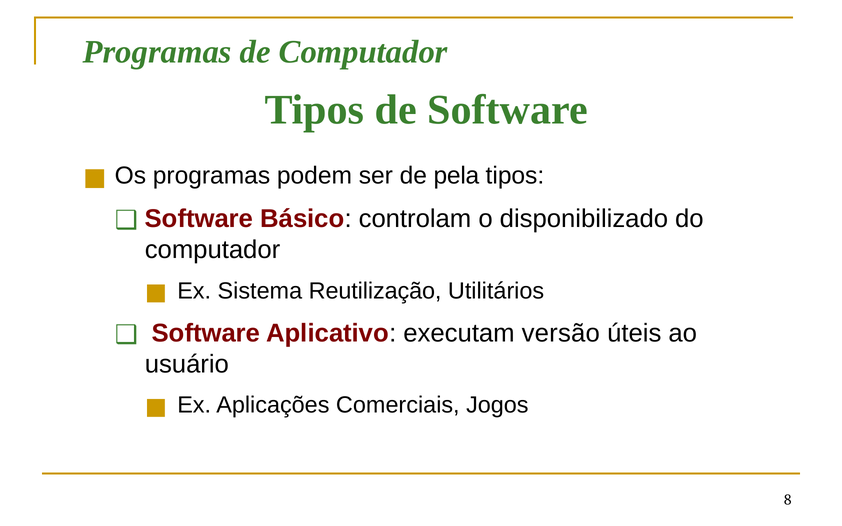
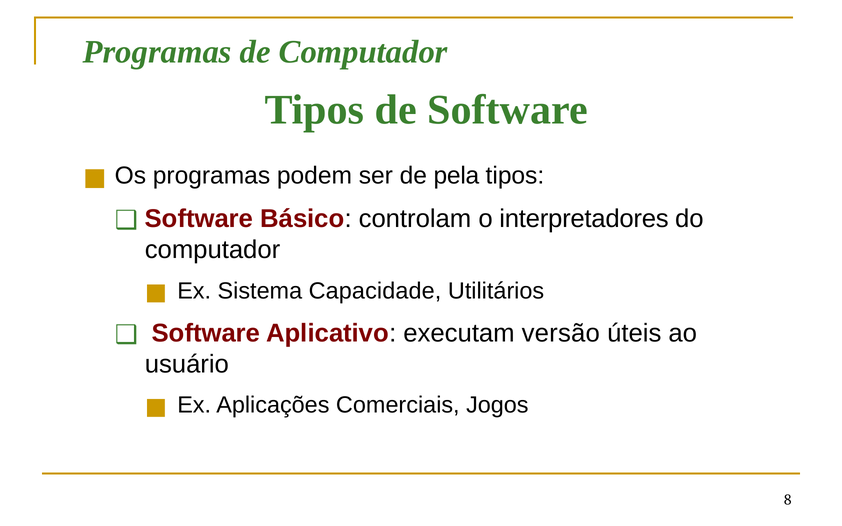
disponibilizado: disponibilizado -> interpretadores (584, 219)
Reutilização: Reutilização -> Capacidade (375, 291)
